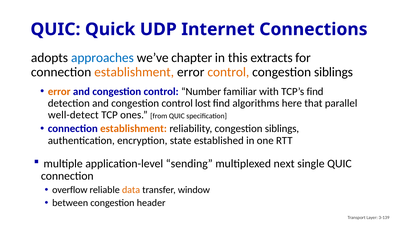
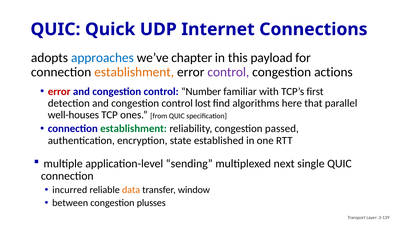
extracts: extracts -> payload (272, 58)
control colour: orange -> purple (228, 72)
siblings: siblings -> actions (333, 72)
error colour: orange -> red (59, 91)
TCP’s find: find -> first (315, 91)
well-detect: well-detect -> well-houses (73, 115)
establishment colour: orange -> green (134, 129)
reliability congestion siblings: siblings -> passed (282, 129)
overflow: overflow -> incurred (70, 190)
header: header -> plusses (151, 203)
